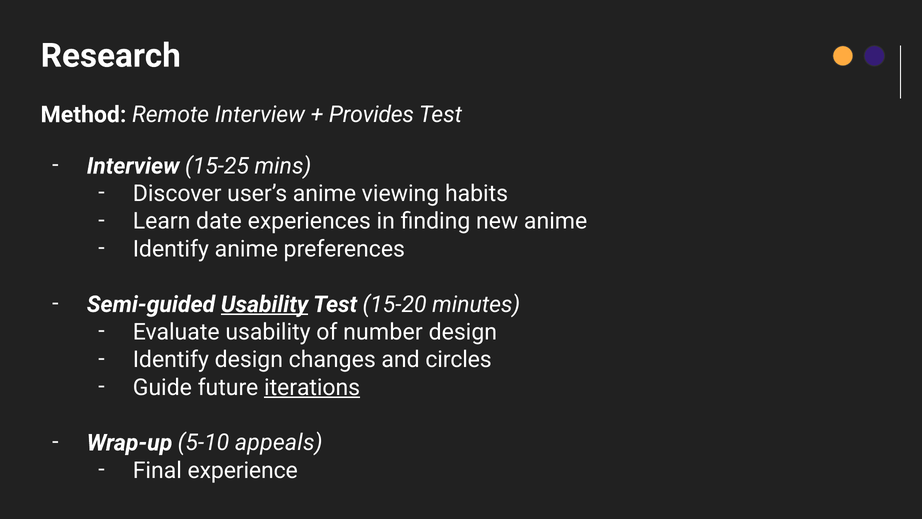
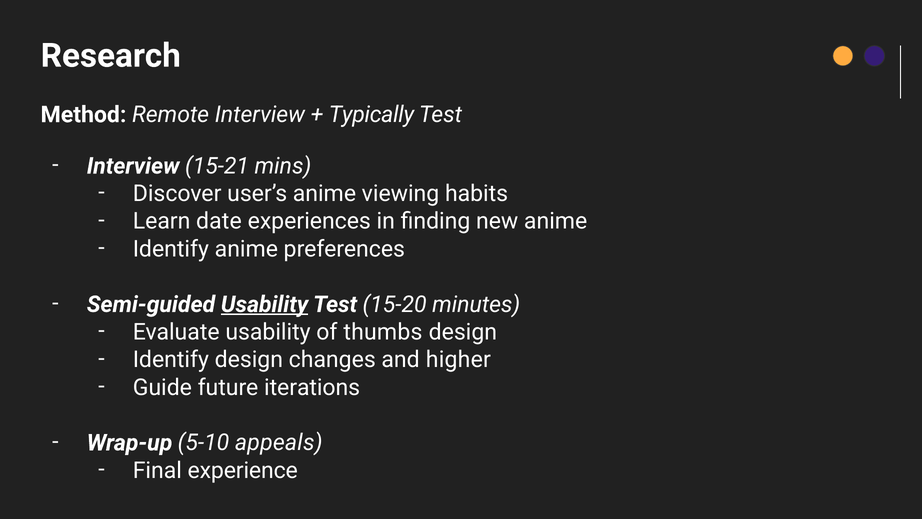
Provides: Provides -> Typically (371, 115)
15-25: 15-25 -> 15-21 (217, 166)
number: number -> thumbs (383, 332)
circles: circles -> higher (458, 360)
iterations underline: present -> none (312, 387)
